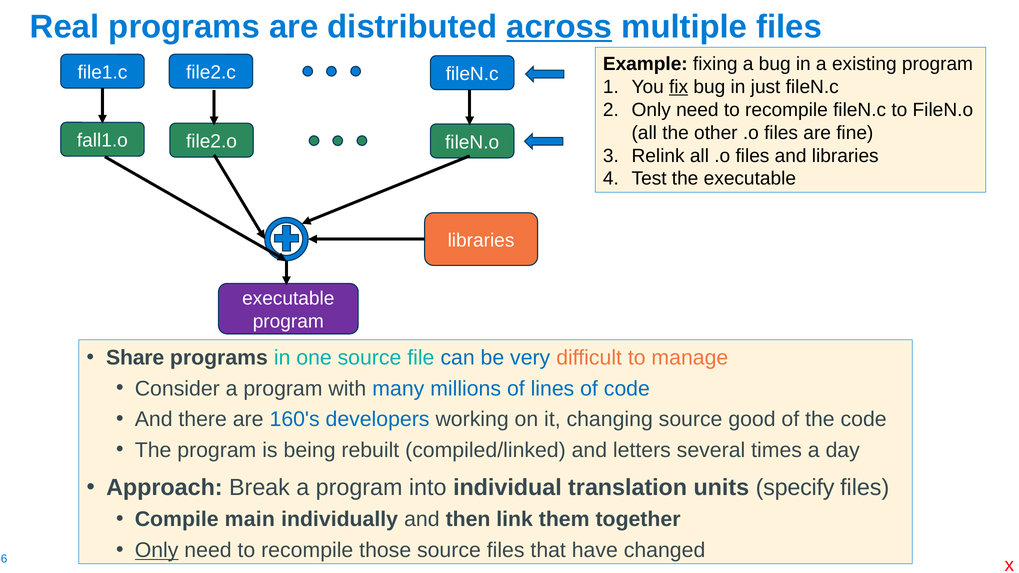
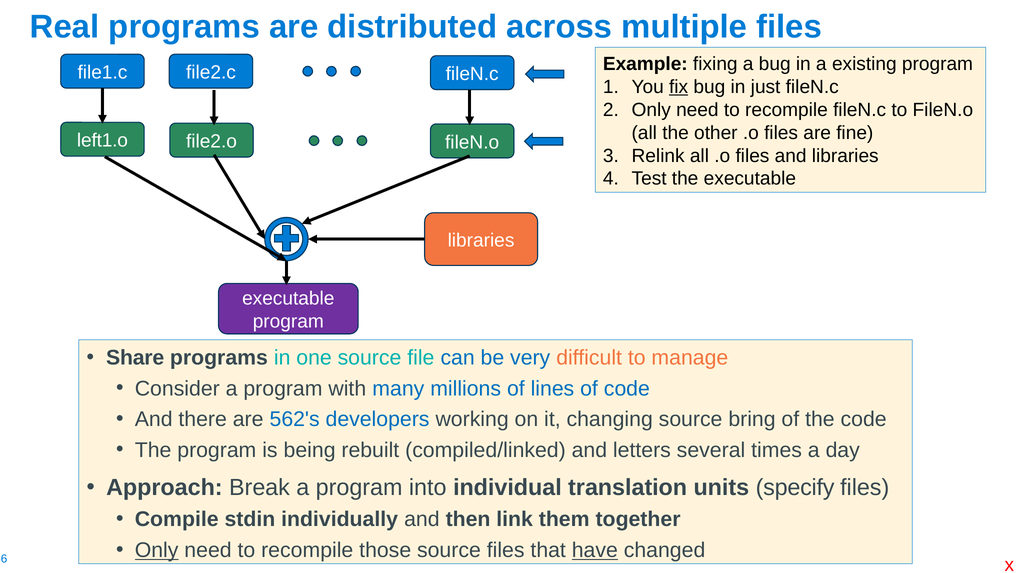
across underline: present -> none (559, 27)
fall1.o: fall1.o -> left1.o (102, 141)
160's: 160's -> 562's (295, 419)
good: good -> bring (752, 419)
main: main -> stdin (250, 520)
have underline: none -> present (595, 550)
